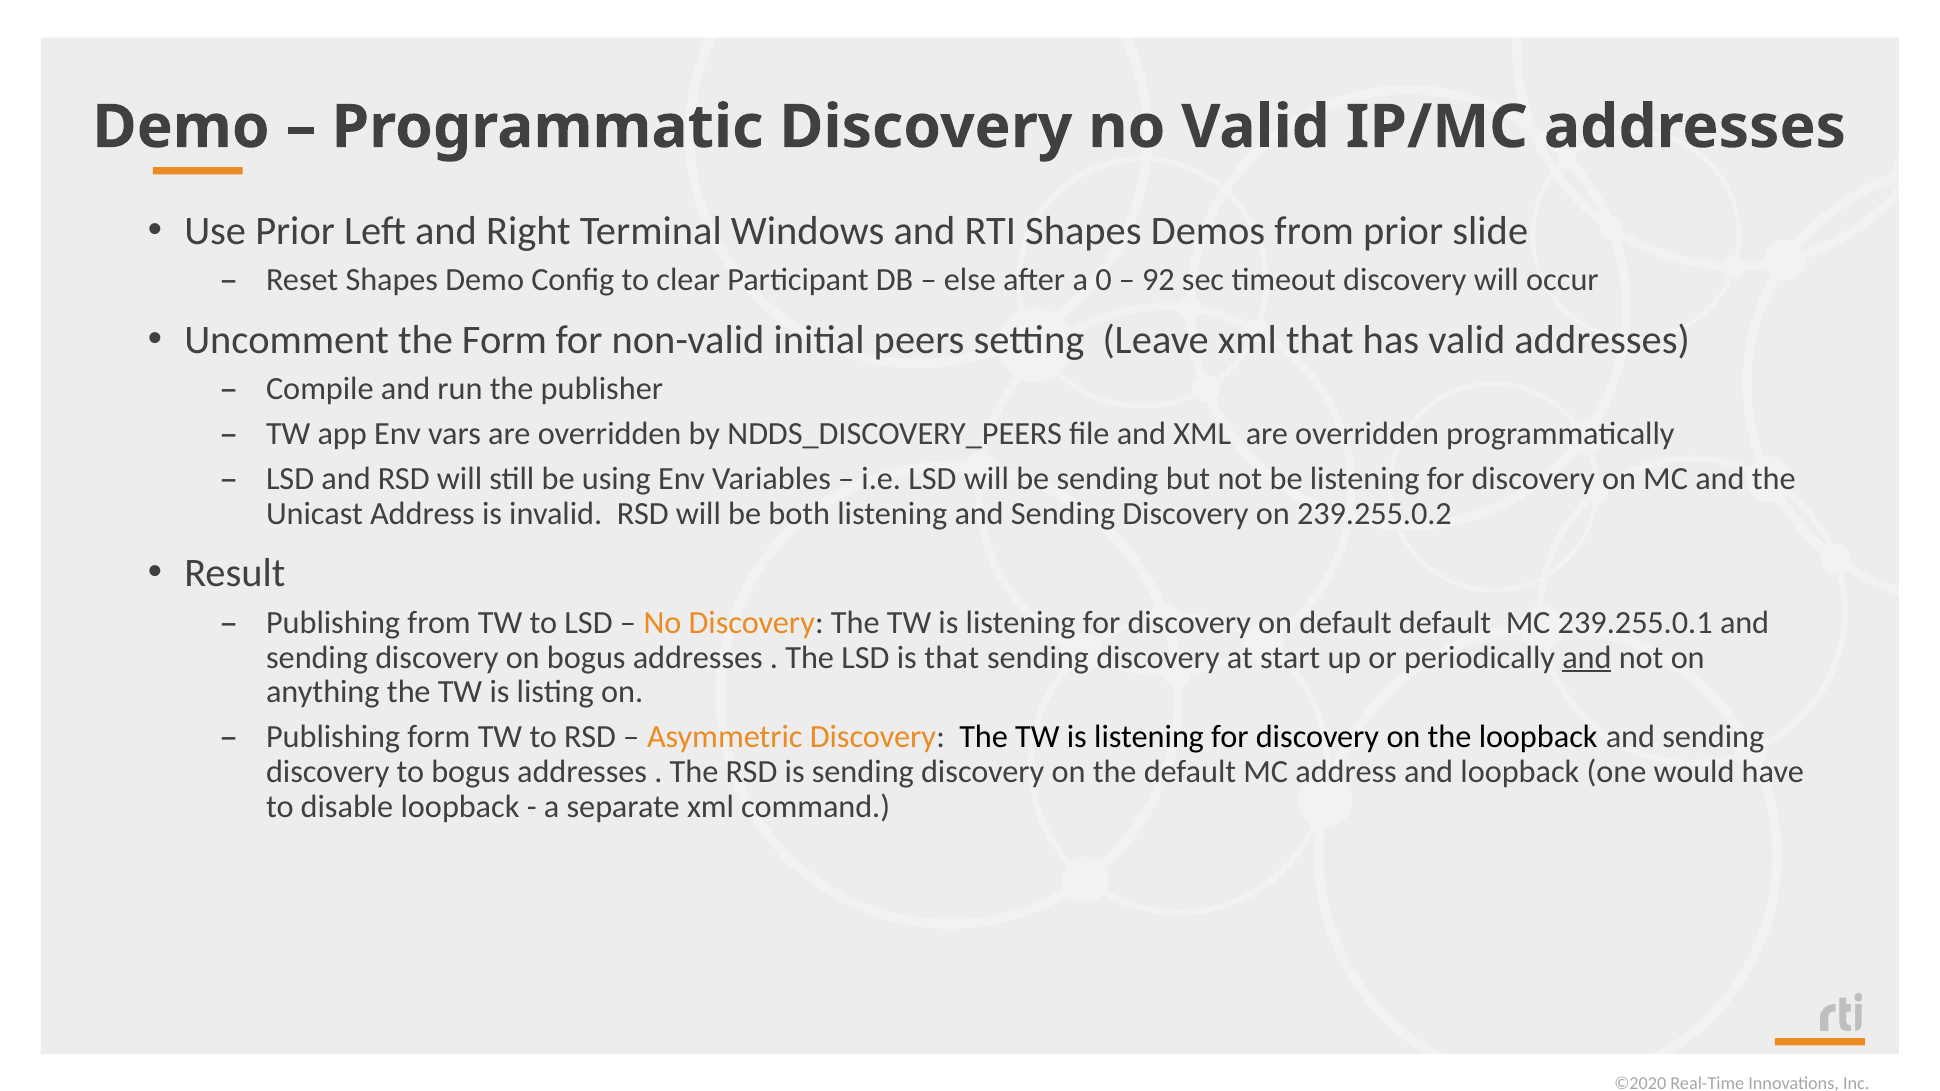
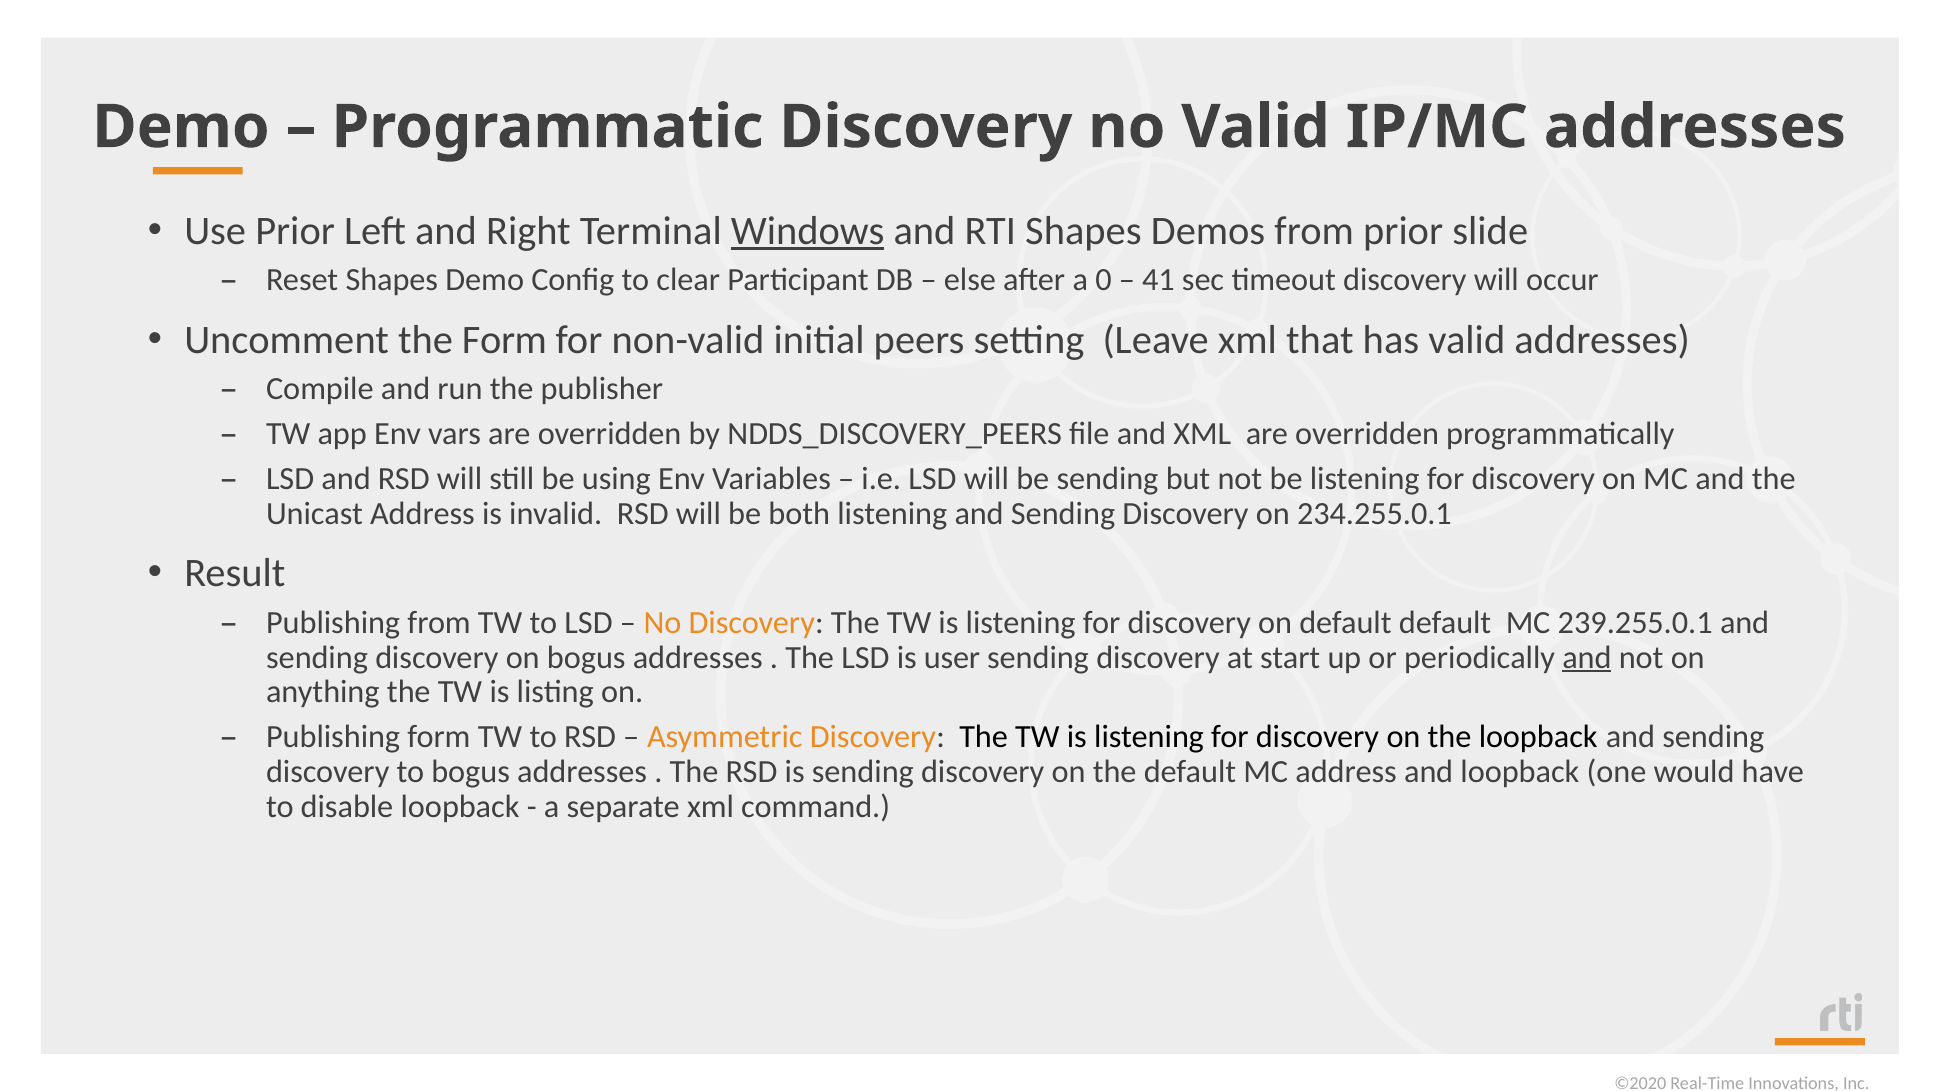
Windows underline: none -> present (808, 231)
92: 92 -> 41 (1158, 280)
239.255.0.2: 239.255.0.2 -> 234.255.0.1 (1374, 514)
is that: that -> user (952, 657)
